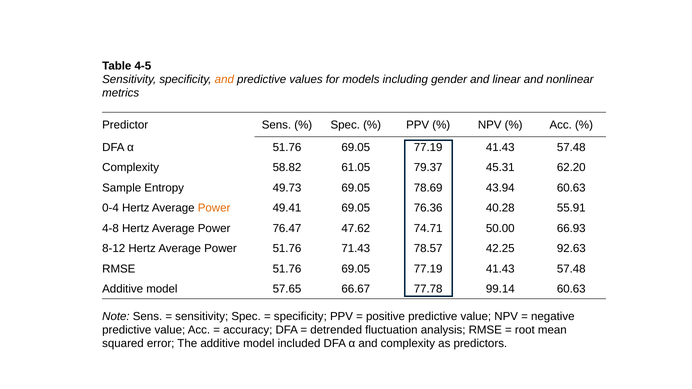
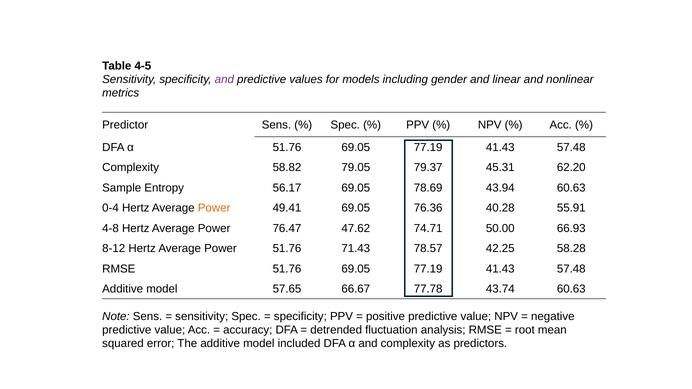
and colour: orange -> purple (224, 80)
61.05: 61.05 -> 79.05 (356, 168)
49.73: 49.73 -> 56.17 (287, 188)
92.63: 92.63 -> 58.28 (571, 249)
99.14: 99.14 -> 43.74 (500, 289)
